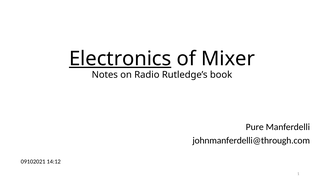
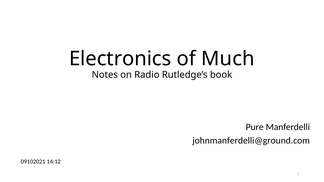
Electronics underline: present -> none (120, 59)
Mixer: Mixer -> Much (228, 59)
johnmanferdelli@through.com: johnmanferdelli@through.com -> johnmanferdelli@ground.com (251, 141)
